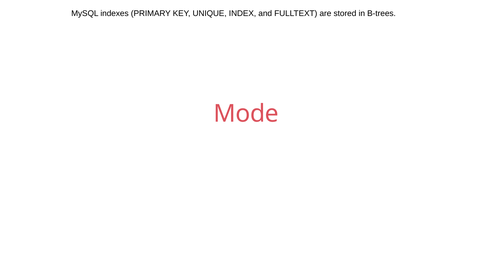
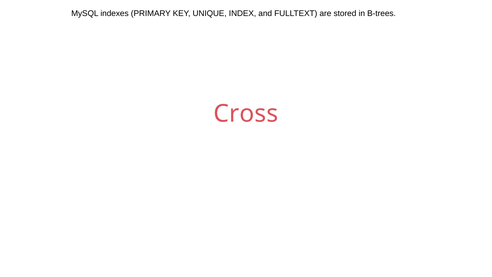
Mode: Mode -> Cross (246, 114)
